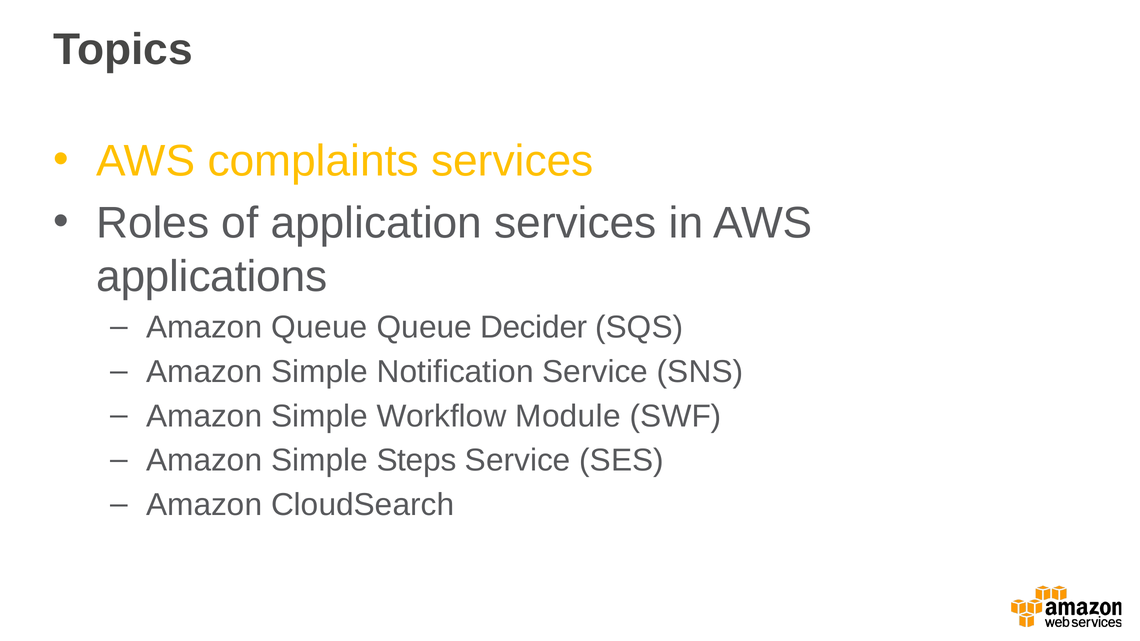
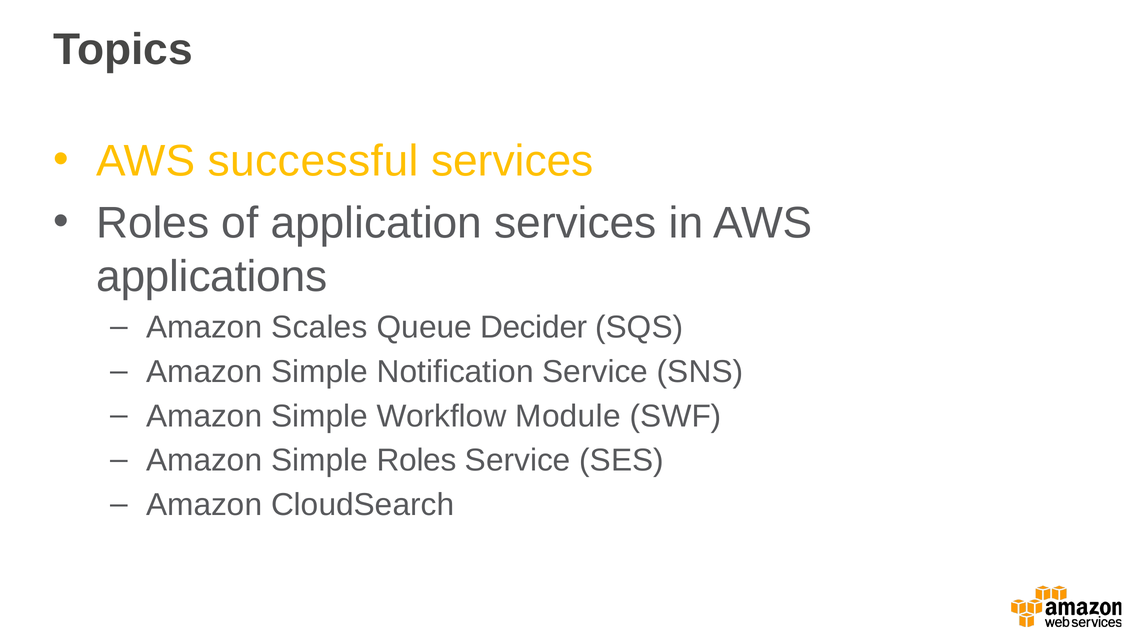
complaints: complaints -> successful (313, 161)
Amazon Queue: Queue -> Scales (319, 328)
Simple Steps: Steps -> Roles (417, 461)
